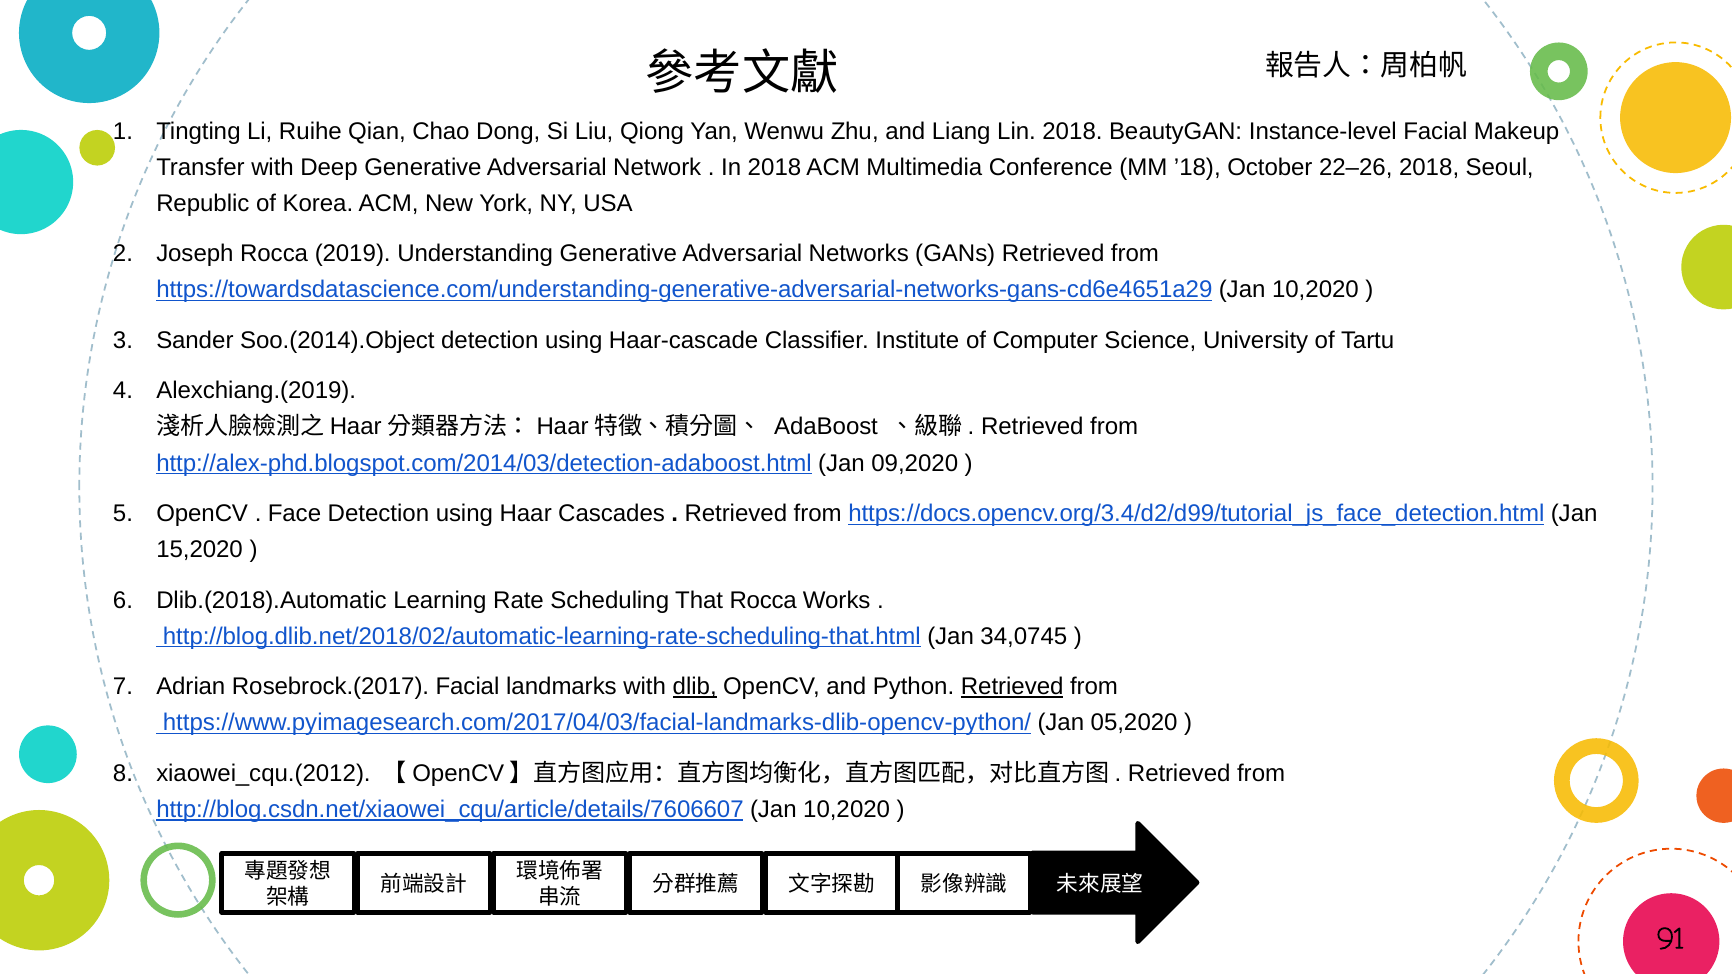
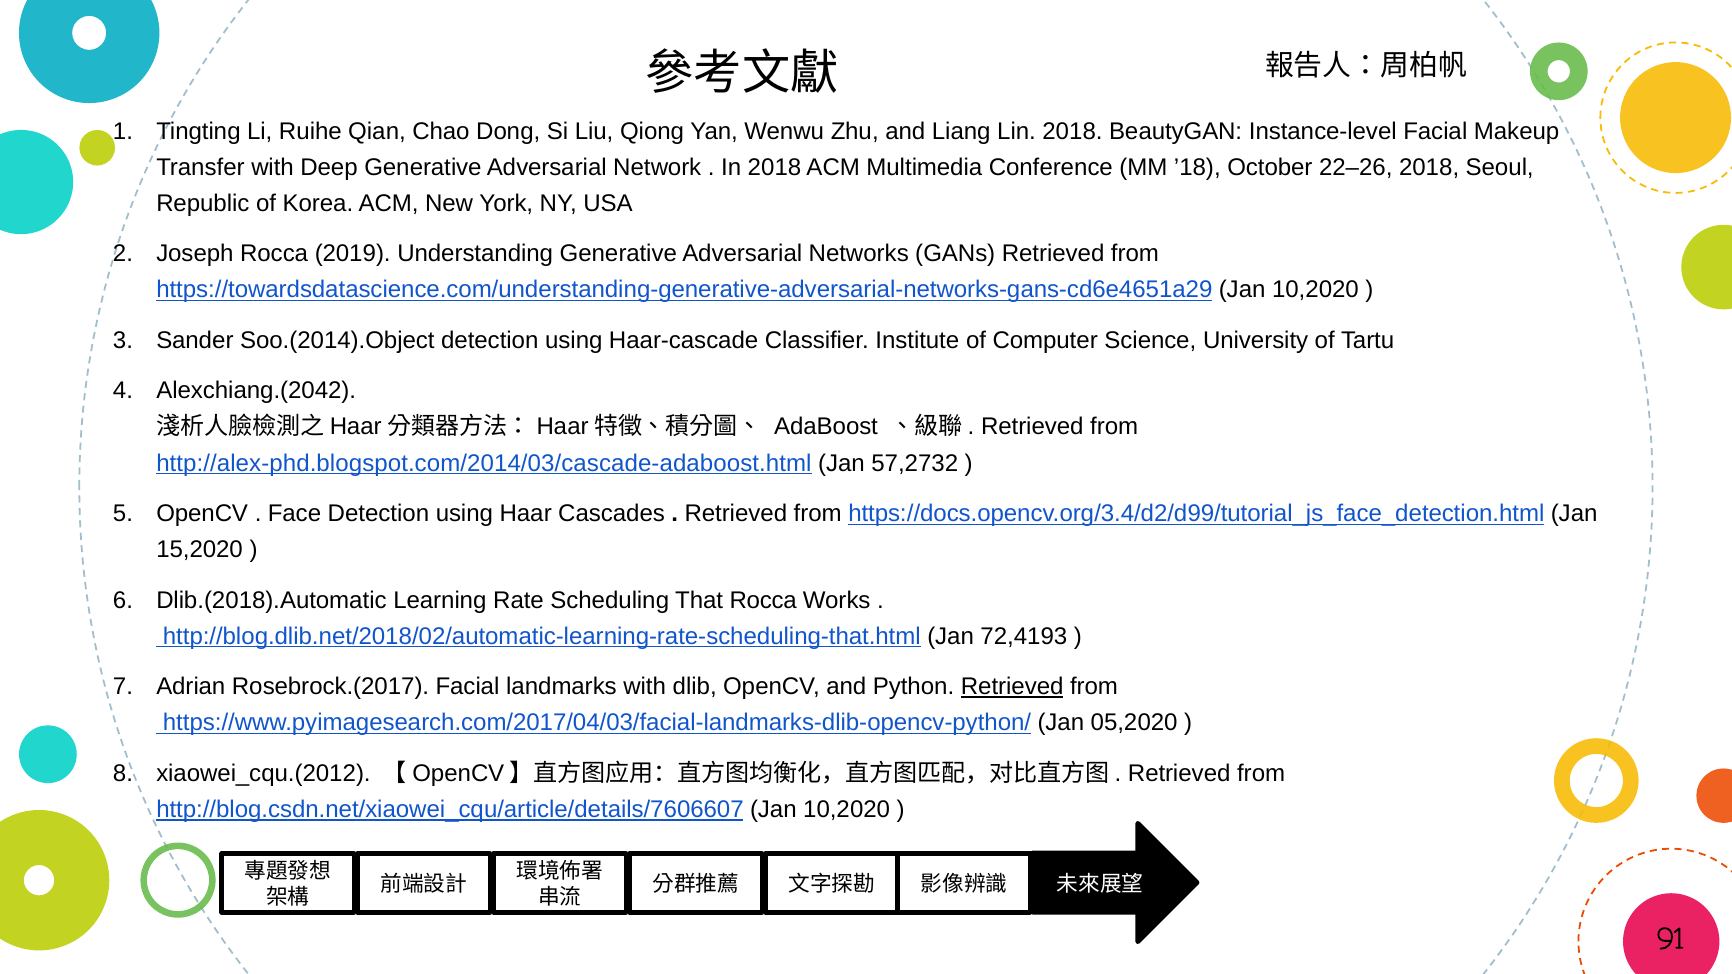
Alexchiang.(2019: Alexchiang.(2019 -> Alexchiang.(2042 (256, 391)
http://alex-phd.blogspot.com/2014/03/detection-adaboost.html: http://alex-phd.blogspot.com/2014/03/detection-adaboost.html -> http://alex-phd.blogspot.com/2014/03/cascade-adaboost.html (484, 463)
09,2020: 09,2020 -> 57,2732 (915, 463)
34,0745: 34,0745 -> 72,4193 (1024, 636)
dlib underline: present -> none (695, 687)
